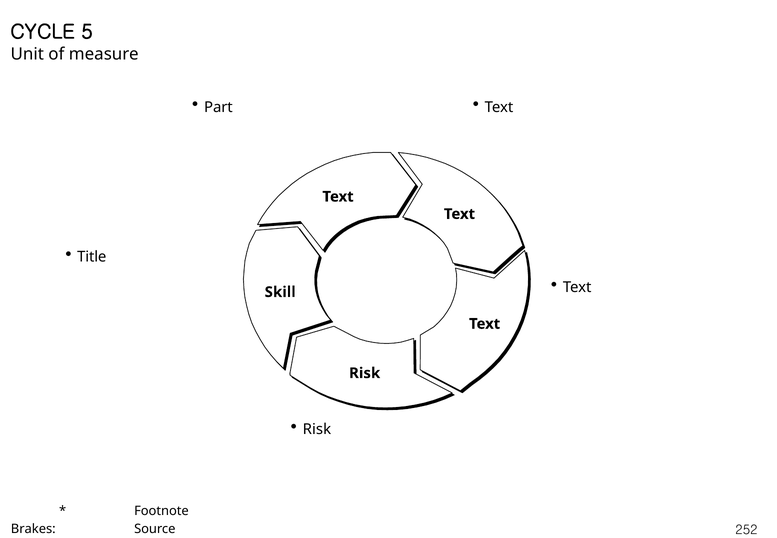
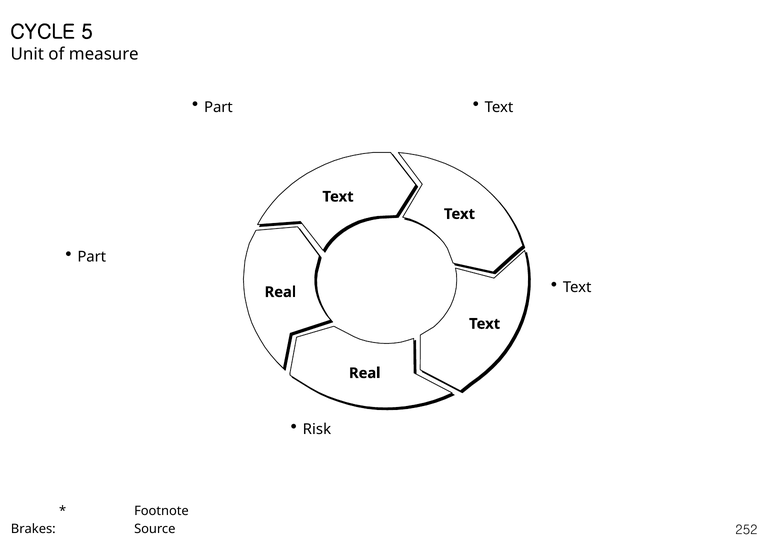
Title: Title -> Part (92, 257)
Skill: Skill -> Real (280, 292)
Risk: Risk -> Real (365, 373)
